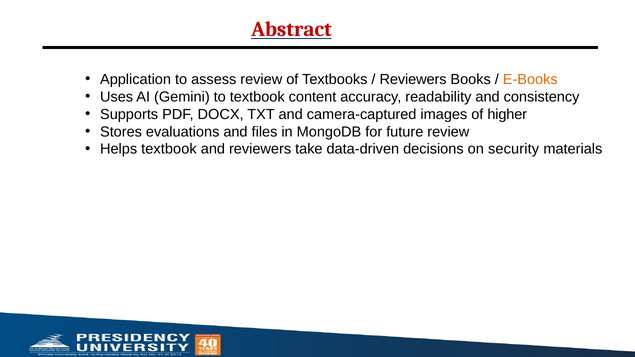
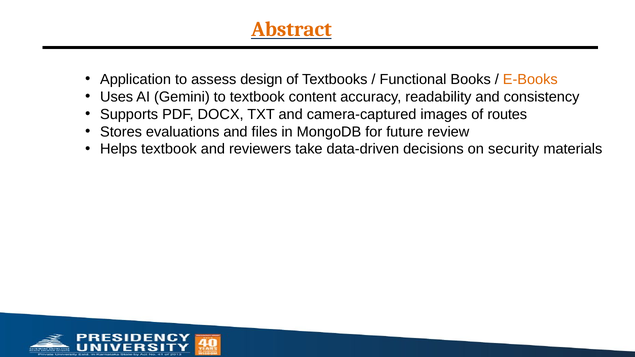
Abstract colour: red -> orange (291, 29)
assess review: review -> design (261, 79)
Reviewers: Reviewers -> Functional (413, 79)
higher: higher -> routes (507, 114)
